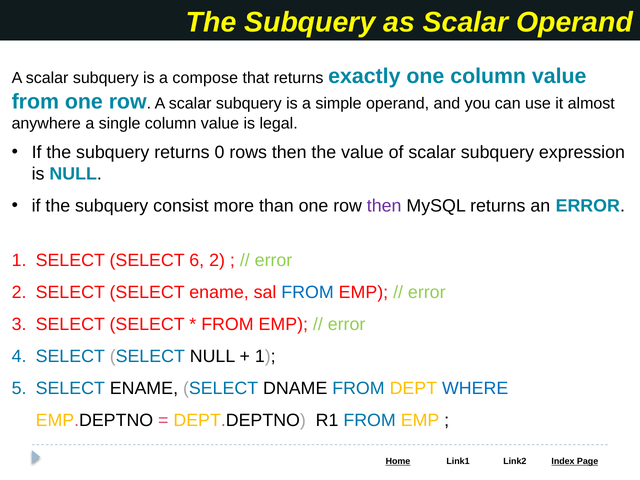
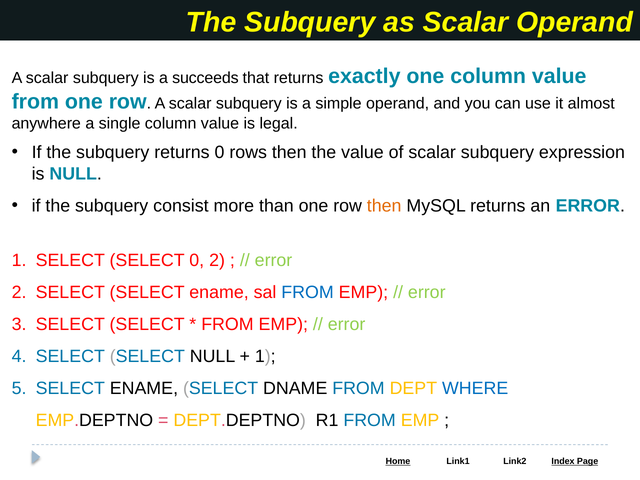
compose: compose -> succeeds (205, 78)
then colour: purple -> orange (384, 206)
SELECT 6: 6 -> 0 (197, 260)
